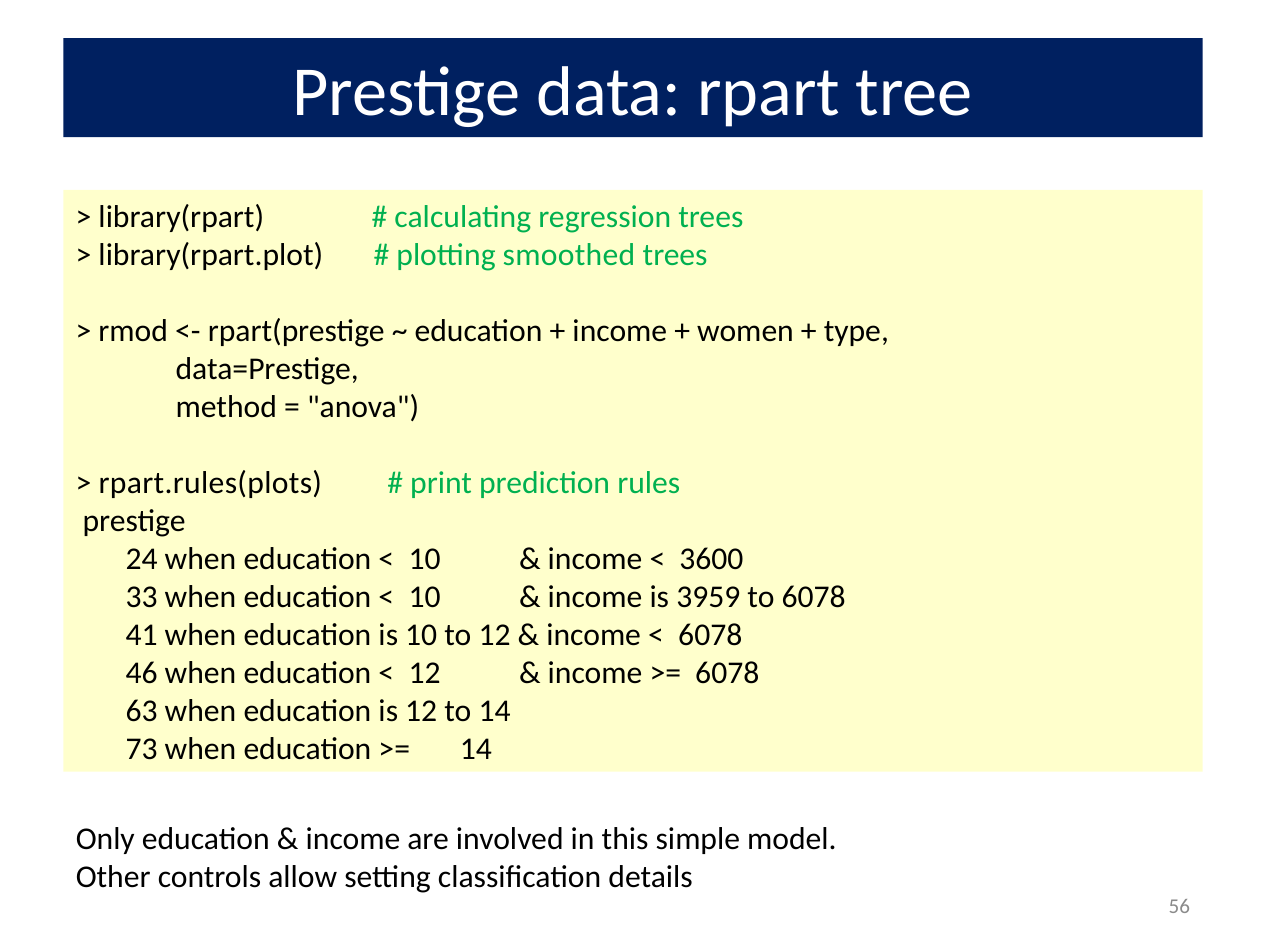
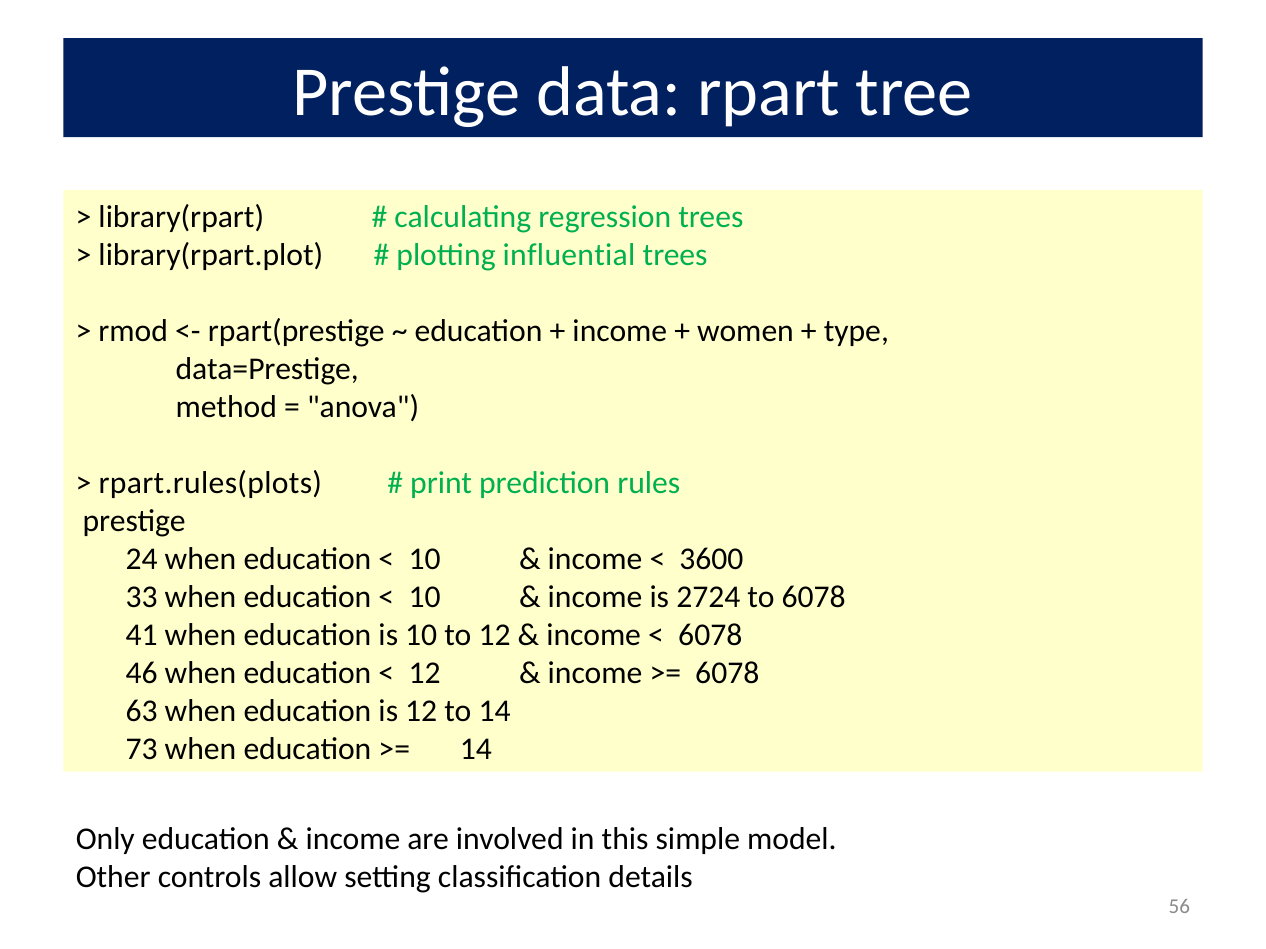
smoothed: smoothed -> influential (569, 255)
3959: 3959 -> 2724 (708, 597)
